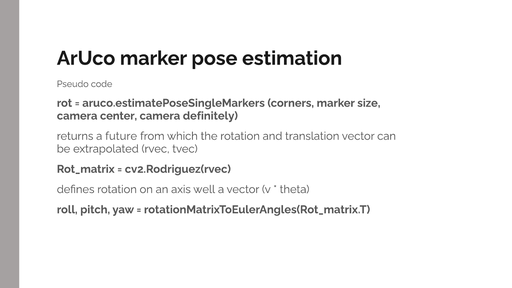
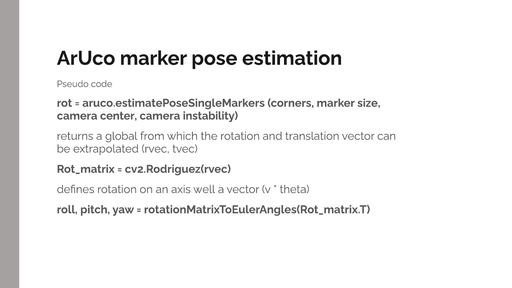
definitely: definitely -> instability (210, 116)
future: future -> global (121, 136)
